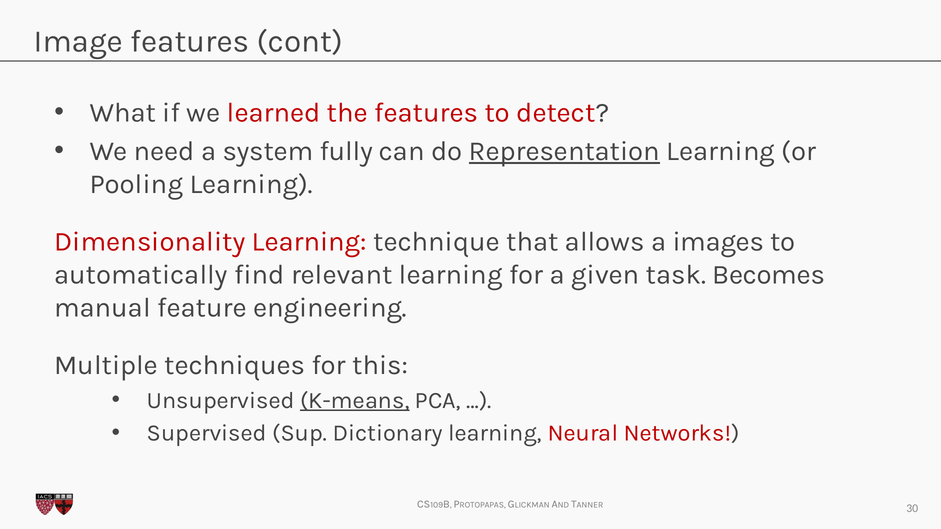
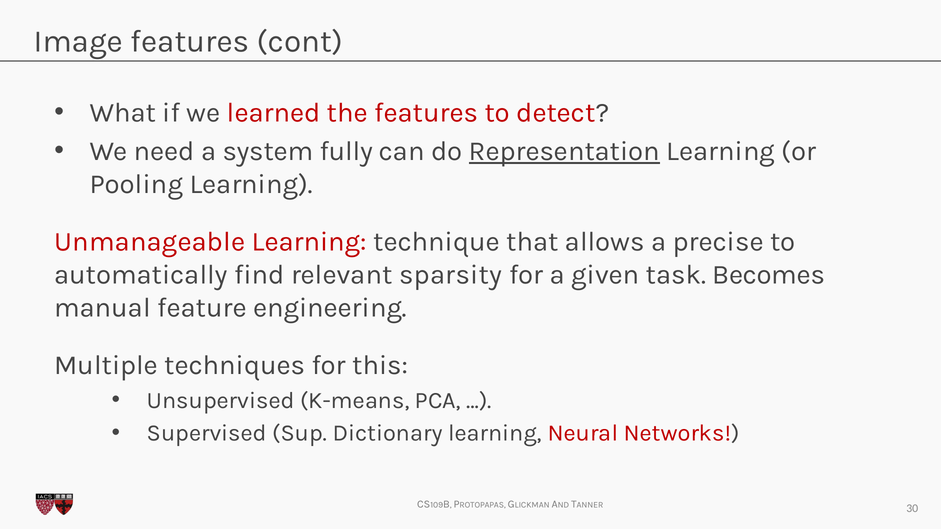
Dimensionality: Dimensionality -> Unmanageable (150, 242)
images: images -> precise (718, 242)
relevant learning: learning -> sparsity (451, 275)
K-means underline: present -> none (355, 400)
